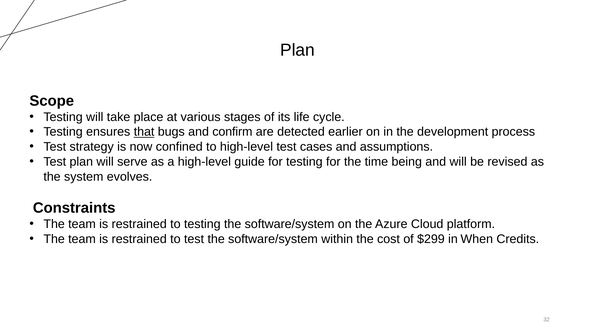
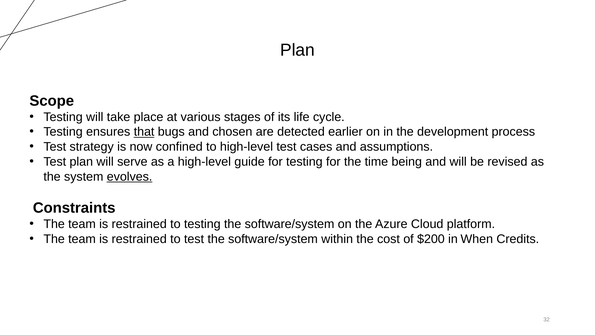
confirm: confirm -> chosen (232, 132)
evolves underline: none -> present (130, 176)
$299: $299 -> $200 (431, 239)
